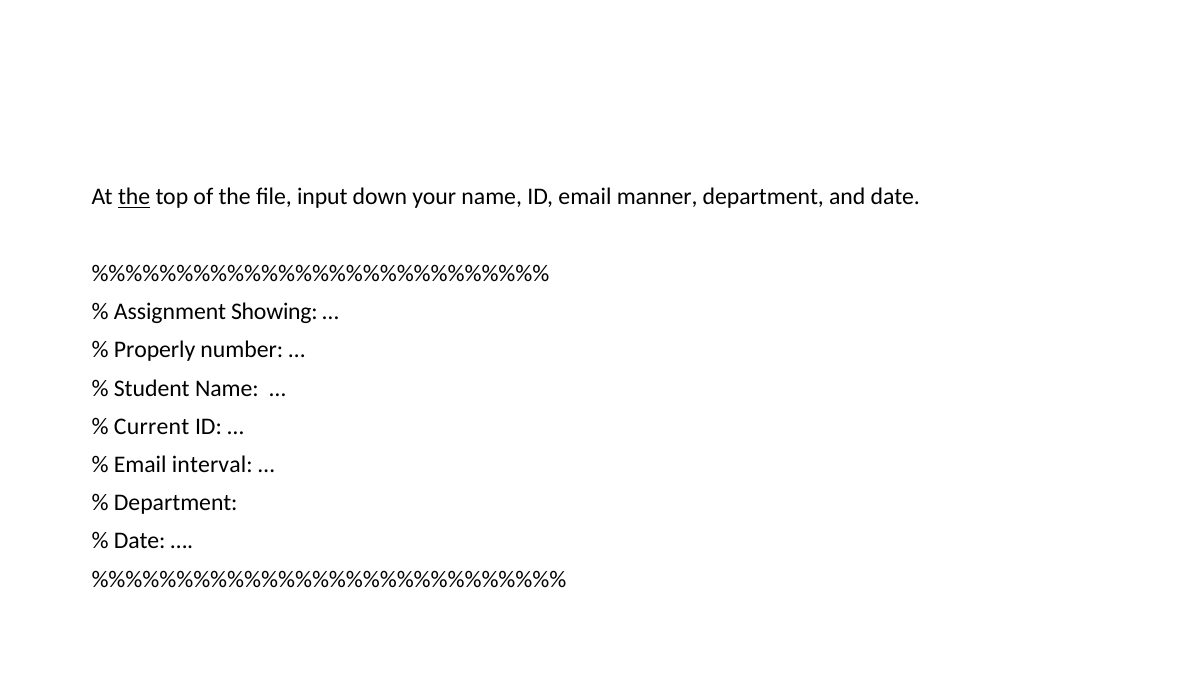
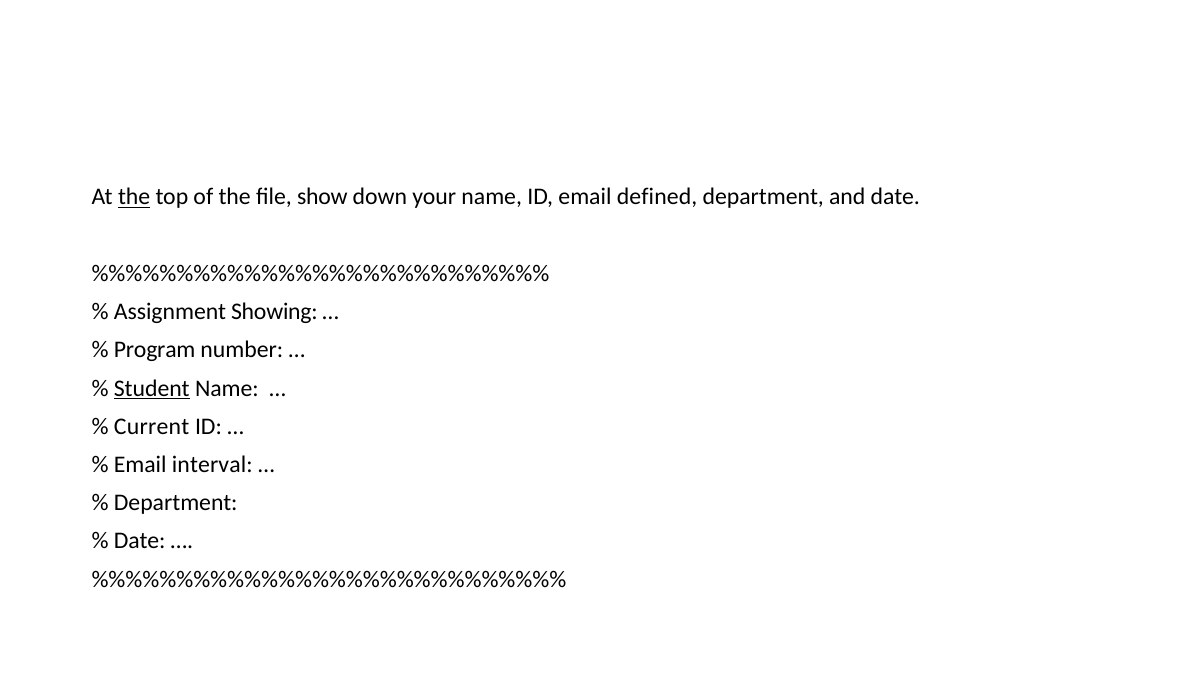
input: input -> show (322, 197)
manner: manner -> defined (657, 197)
Properly: Properly -> Program (155, 350)
Student underline: none -> present (152, 388)
